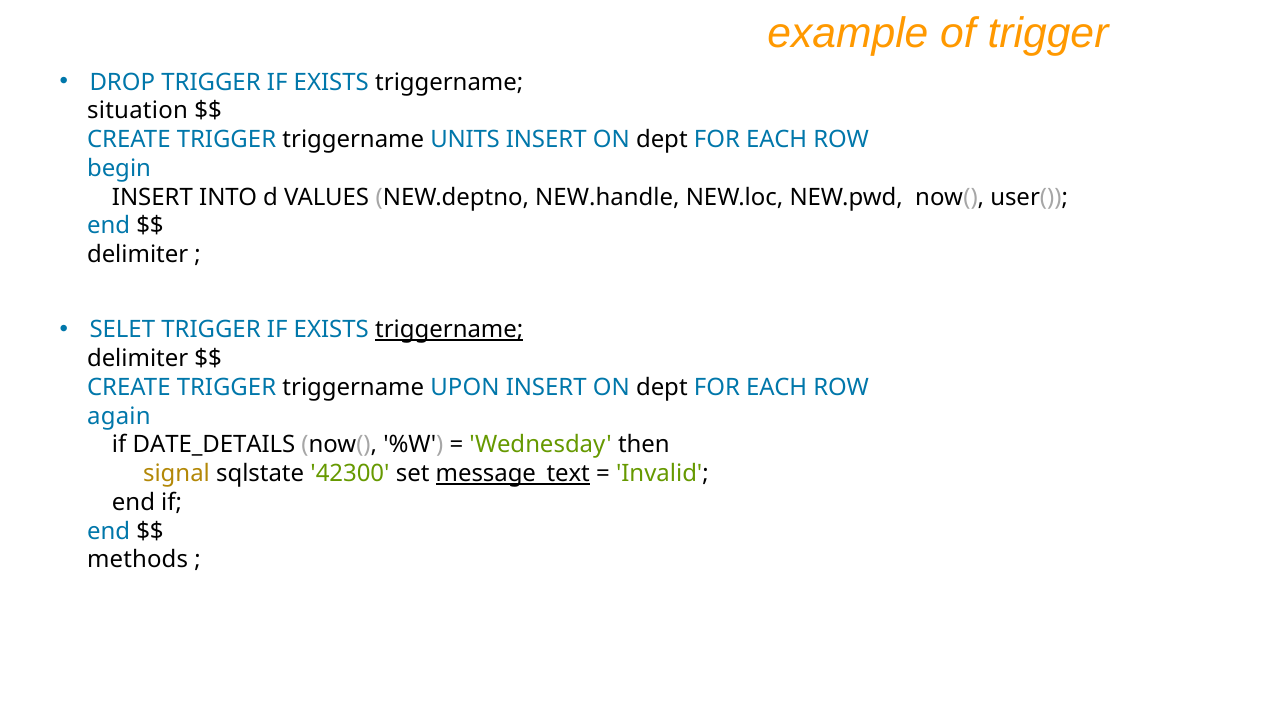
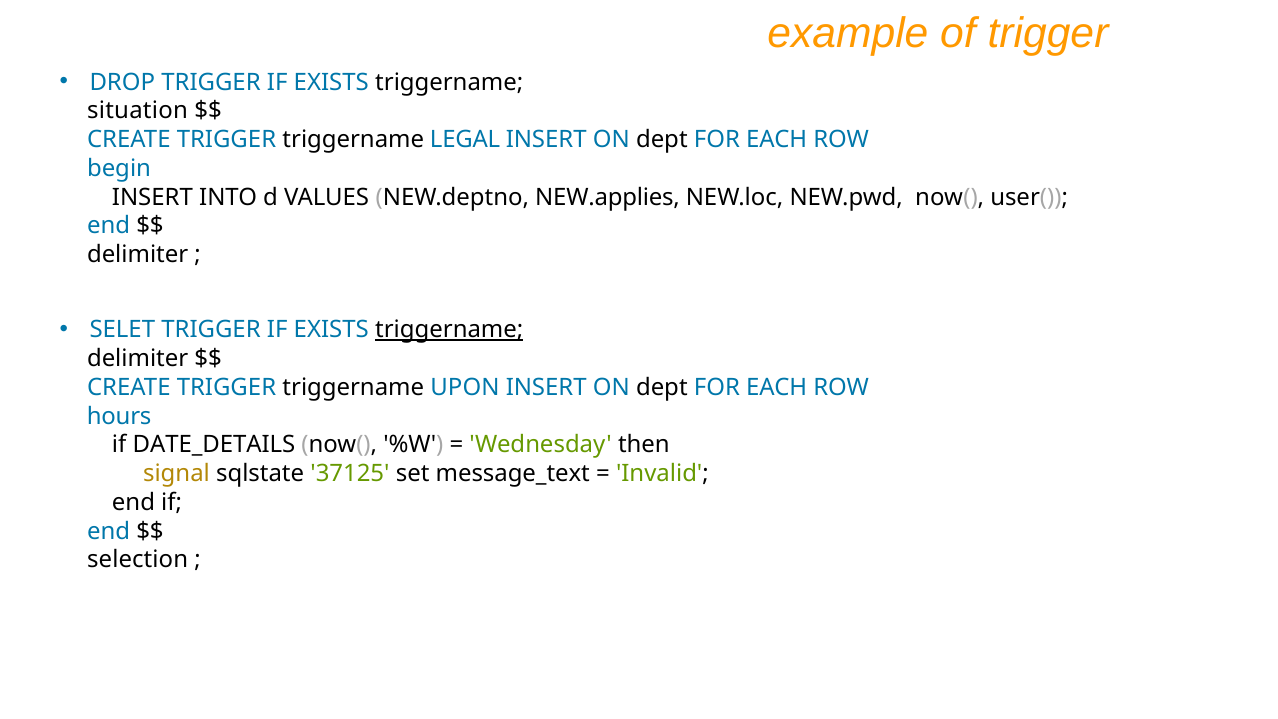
UNITS: UNITS -> LEGAL (465, 140)
NEW.handle: NEW.handle -> NEW.applies (608, 197)
again: again -> hours (119, 416)
42300: 42300 -> 37125 (350, 474)
message_text underline: present -> none (513, 474)
methods: methods -> selection (138, 560)
